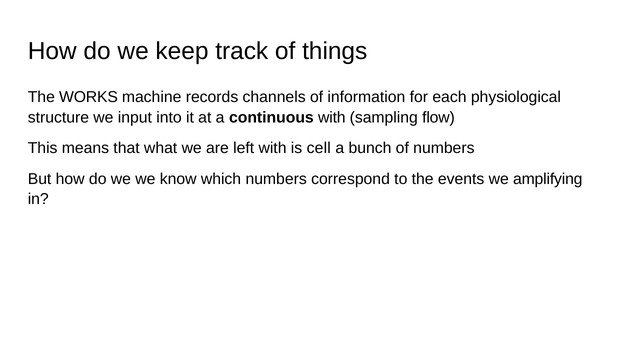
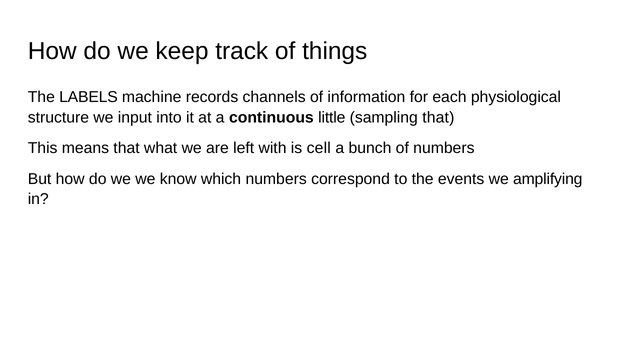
WORKS: WORKS -> LABELS (88, 97)
continuous with: with -> little (332, 118)
sampling flow: flow -> that (438, 118)
